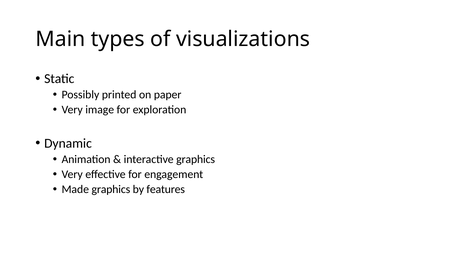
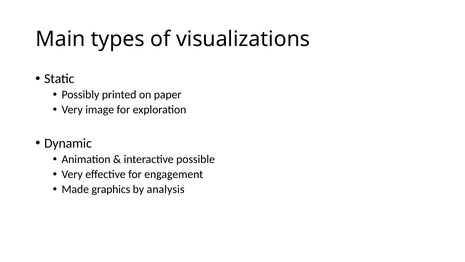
interactive graphics: graphics -> possible (196, 159)
features: features -> analysis (166, 189)
